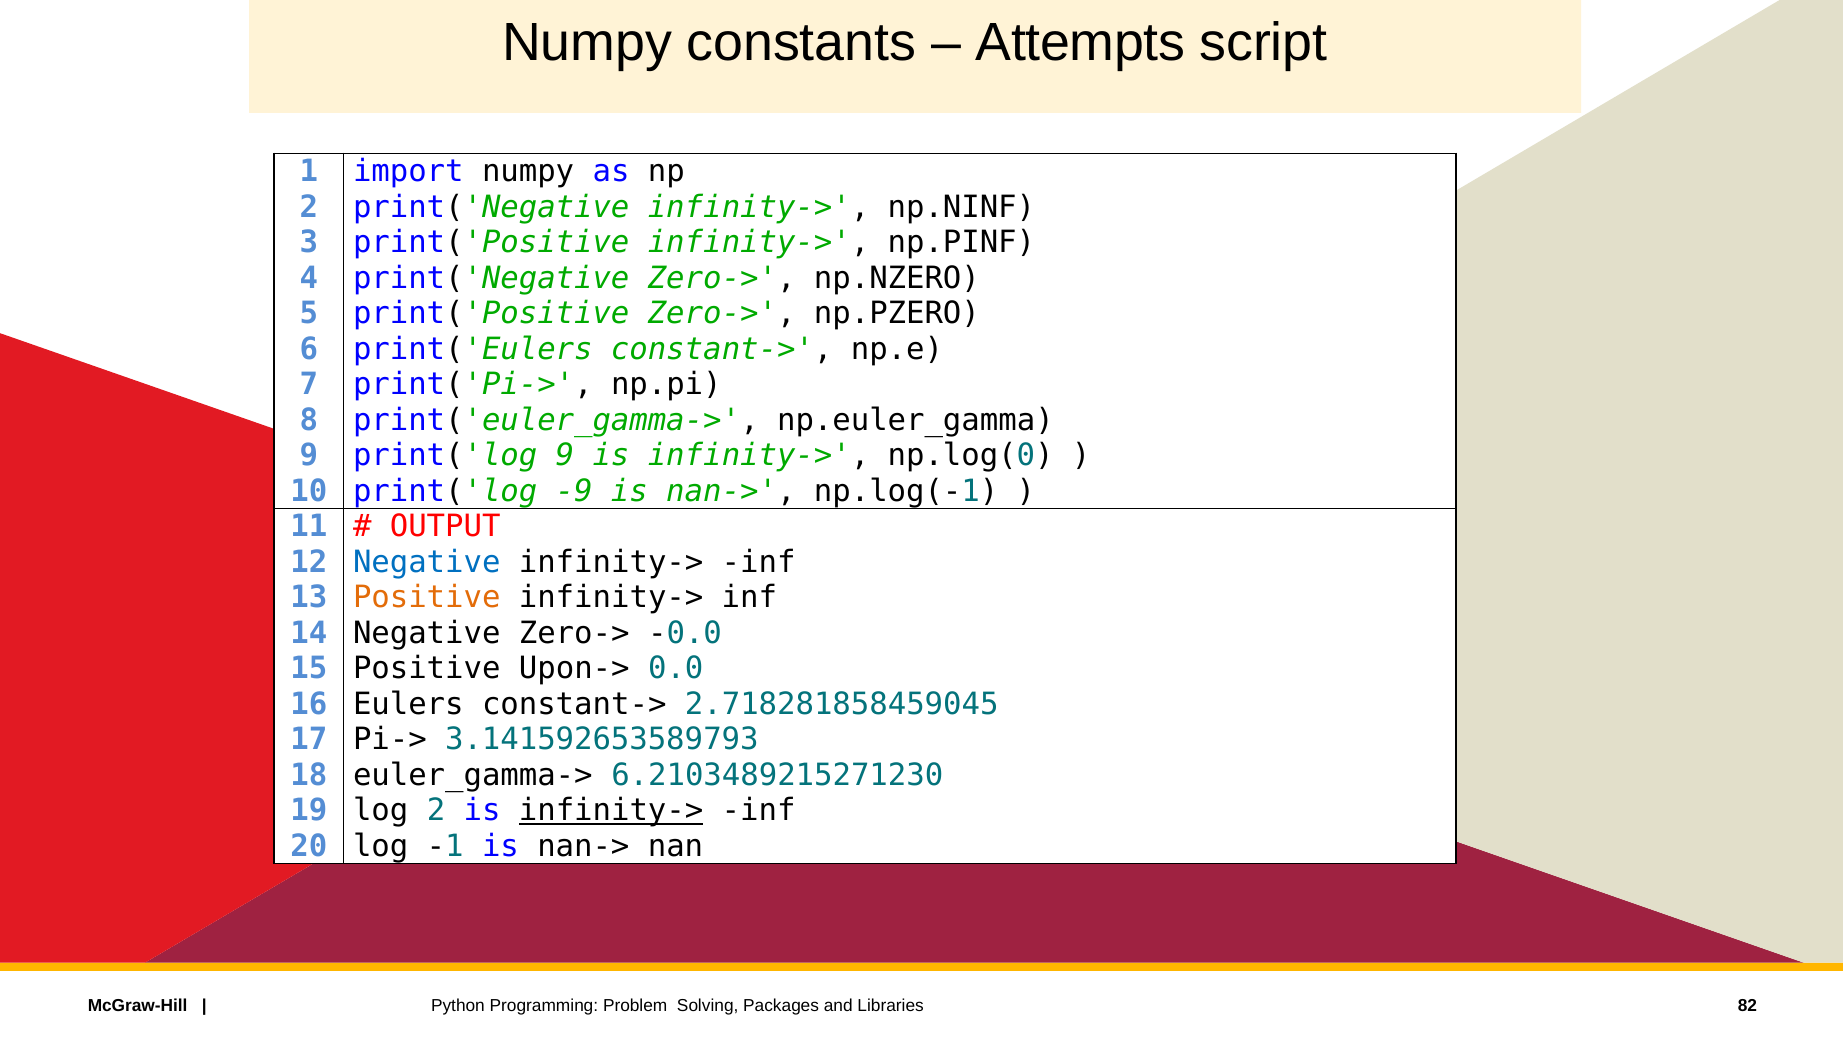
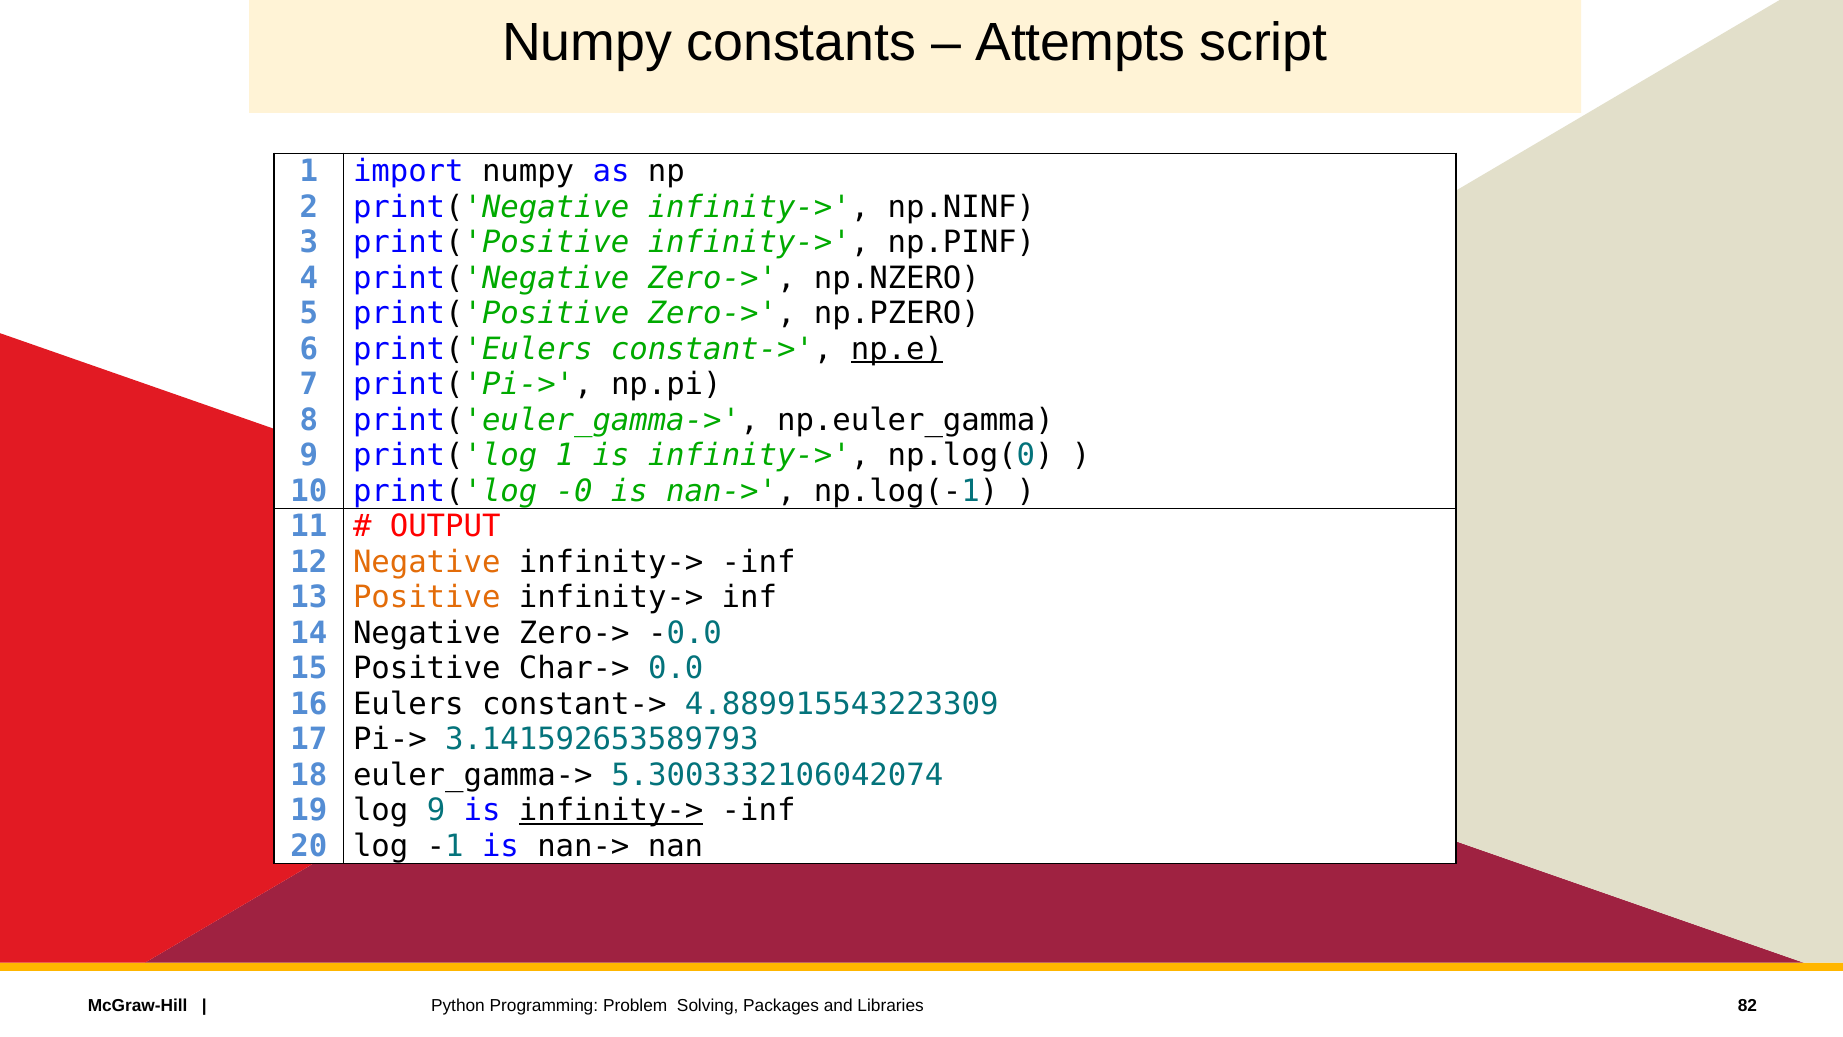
np.e underline: none -> present (897, 349)
print('log 9: 9 -> 1 (565, 455)
-9: -9 -> -0 (574, 491)
Negative colour: blue -> orange (427, 562)
Upon->: Upon-> -> Char-> (574, 668)
2.718281858459045: 2.718281858459045 -> 4.889915543223309 (842, 704)
6.2103489215271230: 6.2103489215271230 -> 5.3003332106042074 (777, 775)
log 2: 2 -> 9 (436, 810)
